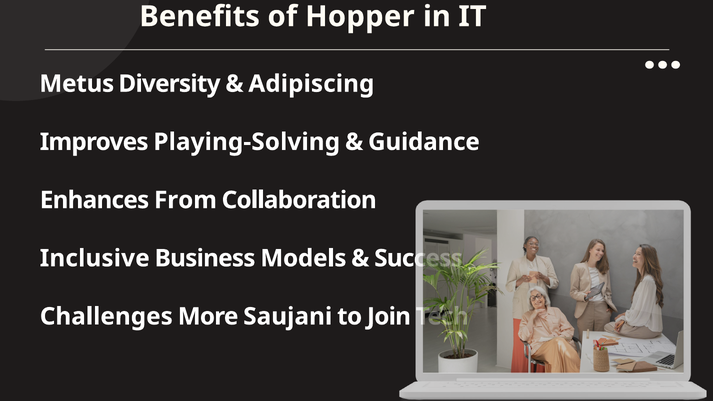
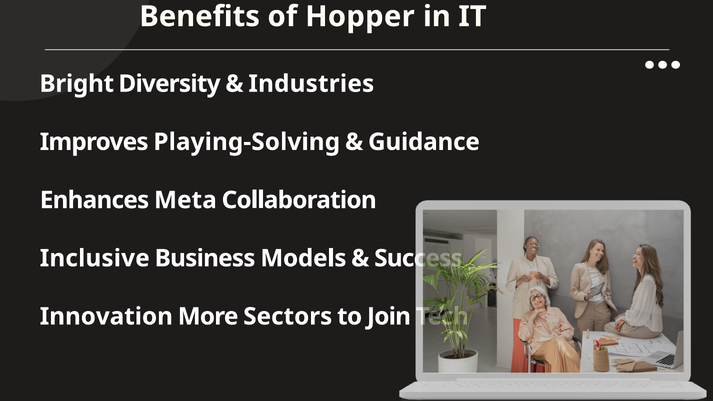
Metus: Metus -> Bright (77, 84)
Adipiscing: Adipiscing -> Industries (311, 84)
From: From -> Meta (185, 200)
Challenges: Challenges -> Innovation (106, 317)
Saujani: Saujani -> Sectors (288, 317)
